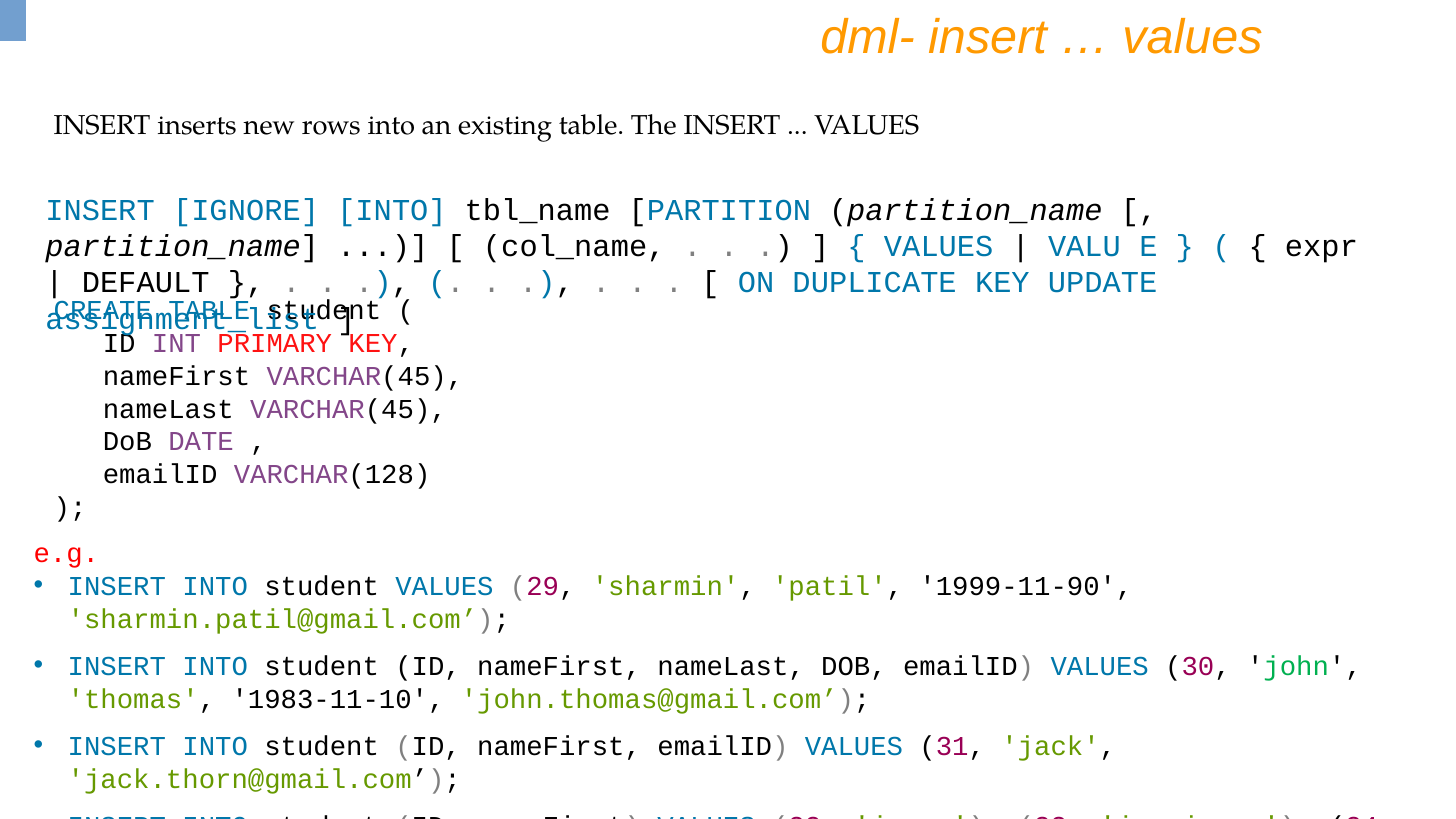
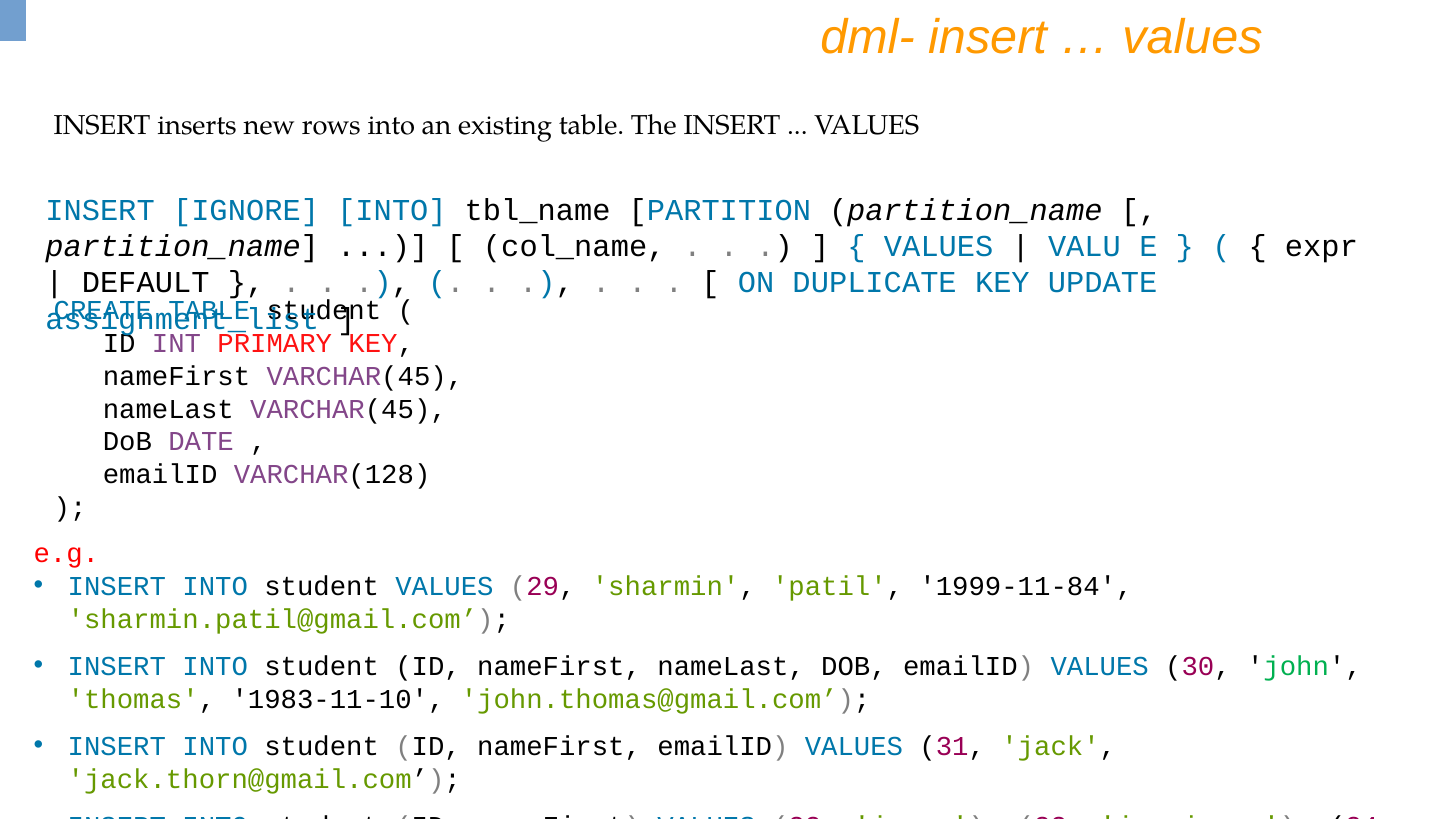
1999-11-90: 1999-11-90 -> 1999-11-84 (1026, 586)
